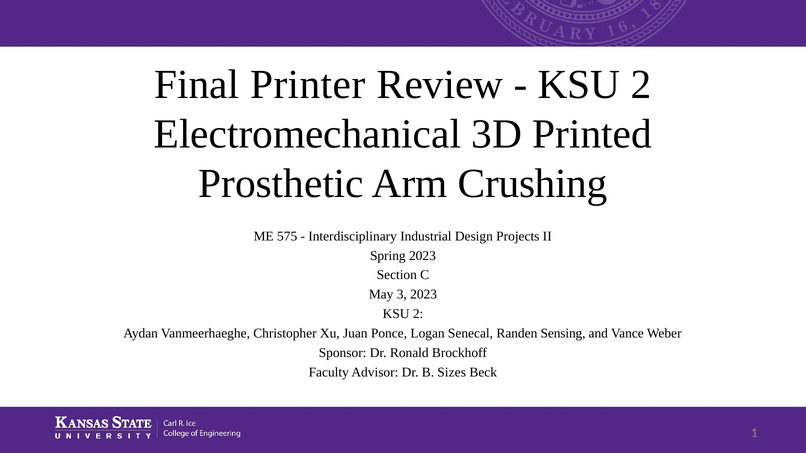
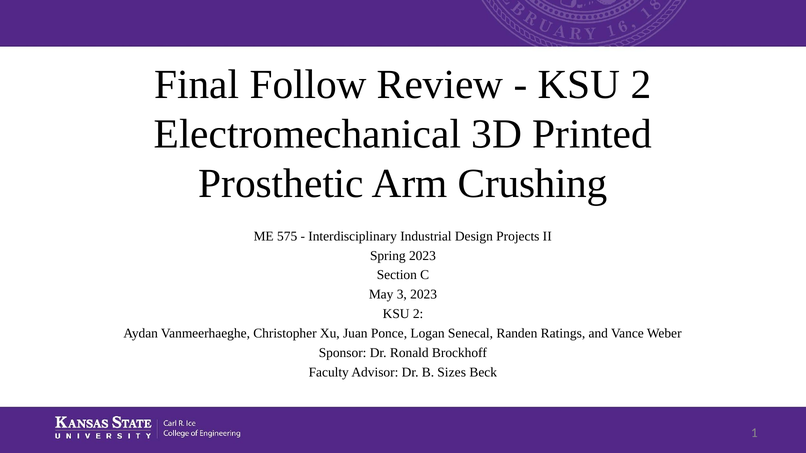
Printer: Printer -> Follow (308, 84)
Sensing: Sensing -> Ratings (563, 334)
